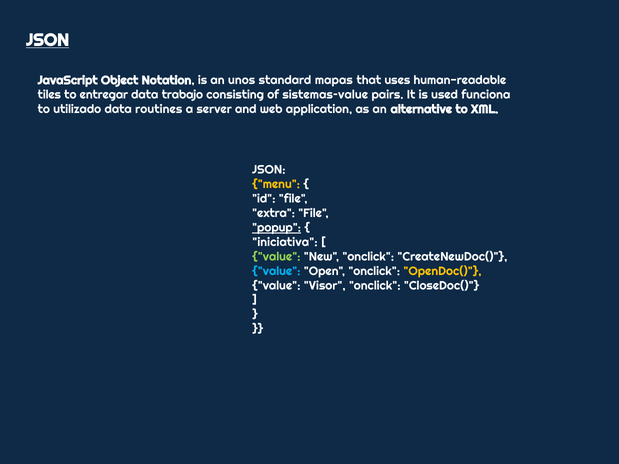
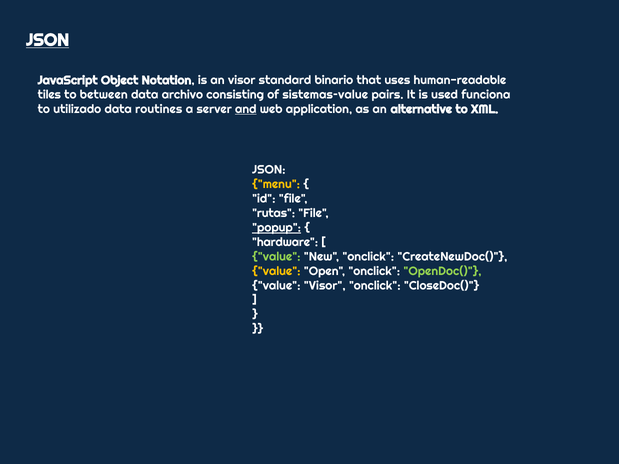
an unos: unos -> visor (242, 80)
mapas: mapas -> binario (334, 80)
entregar: entregar -> between (104, 95)
trabajo: trabajo -> archivo (182, 95)
and underline: none -> present (246, 109)
extra: extra -> rutas (274, 213)
iniciativa: iniciativa -> hardware (285, 242)
value colour: light blue -> yellow (276, 271)
OpenDoc( colour: yellow -> light green (442, 271)
